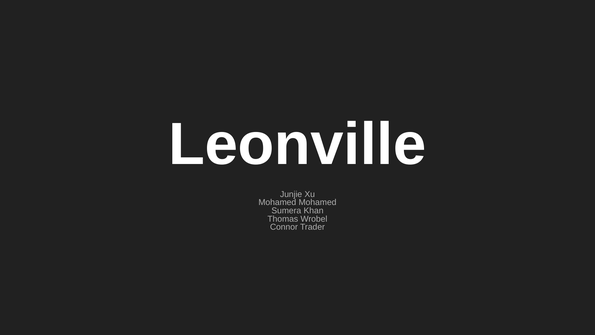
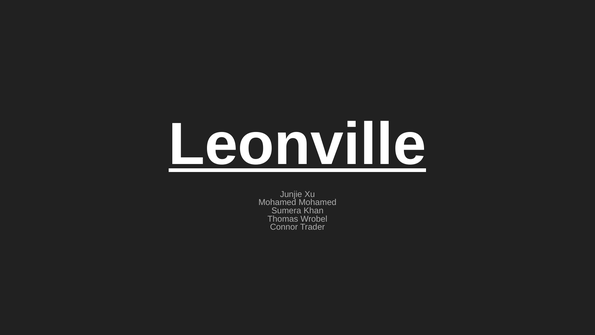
Leonville underline: none -> present (297, 145)
